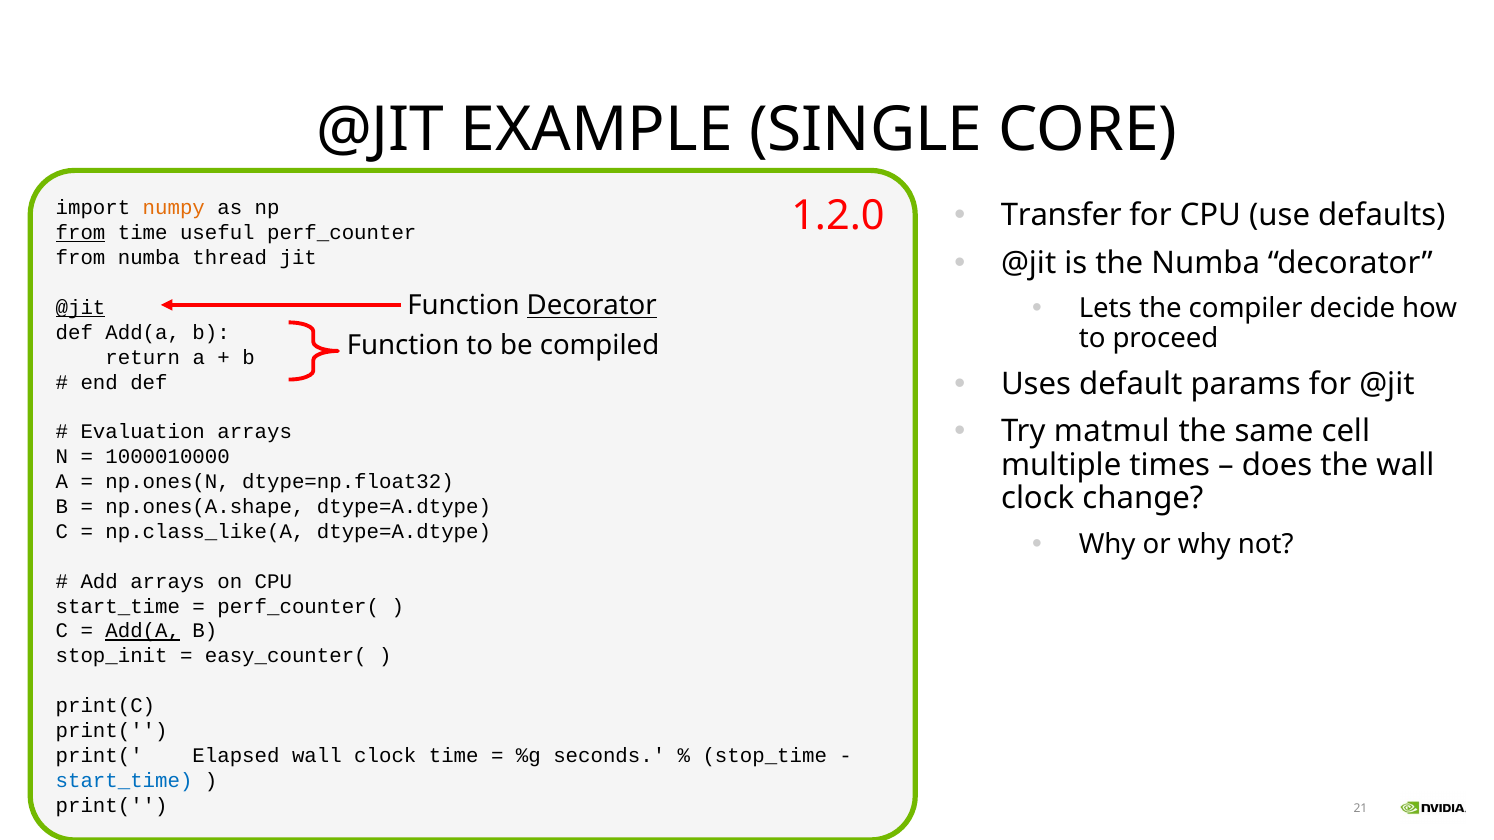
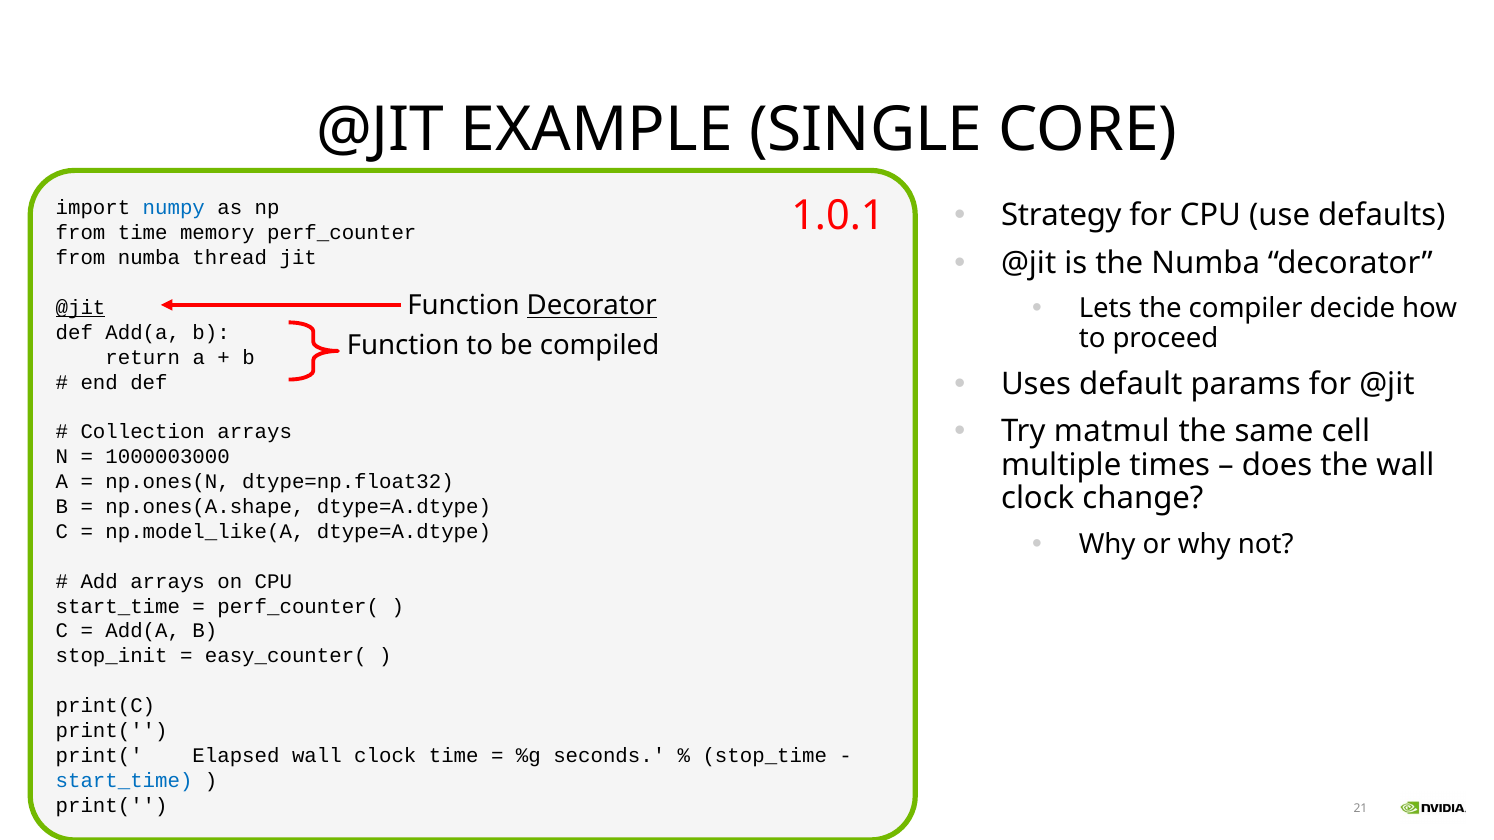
Transfer: Transfer -> Strategy (1061, 216)
numpy colour: orange -> blue (174, 208)
1.2.0: 1.2.0 -> 1.0.1 (838, 216)
from underline: present -> none (81, 233)
useful: useful -> memory (217, 233)
Evaluation: Evaluation -> Collection (143, 432)
1000010000: 1000010000 -> 1000003000 (168, 457)
np.class_like(A: np.class_like(A -> np.model_like(A (205, 532)
Add(A underline: present -> none (143, 631)
